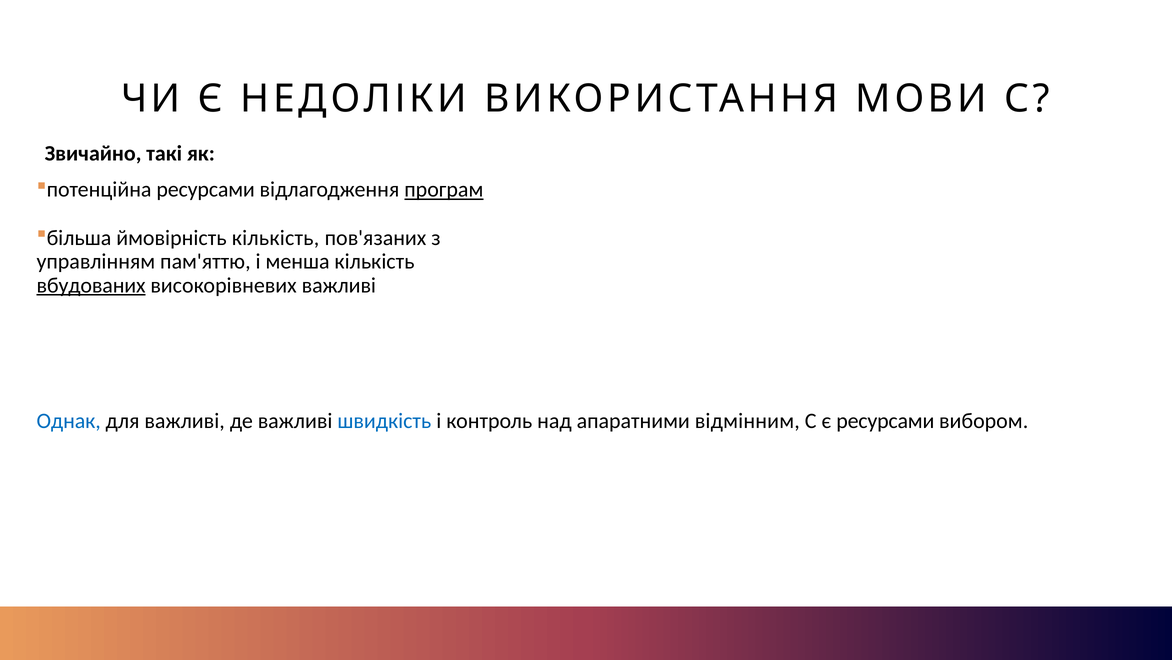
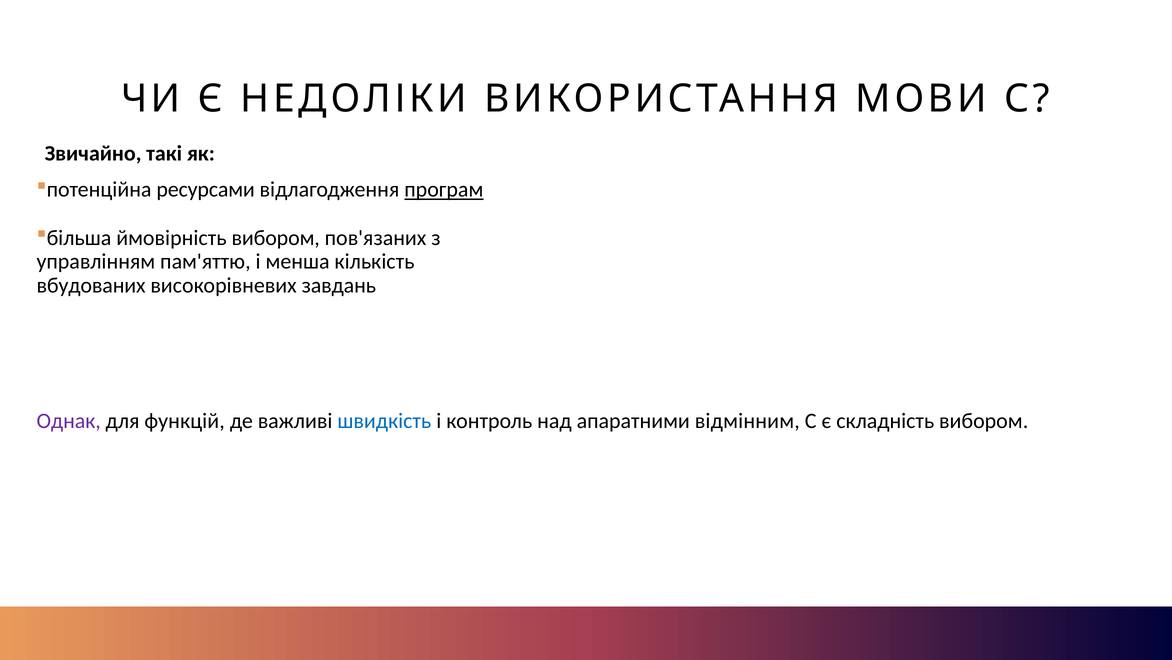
ймовірність кількість: кількість -> вибором (276, 238)
вбудованих underline: present -> none (91, 285)
високорівневих важливі: важливі -> завдань (339, 285)
Однак colour: blue -> purple (69, 421)
для важливі: важливі -> функцій (185, 421)
є ресурсами: ресурсами -> складність (885, 421)
